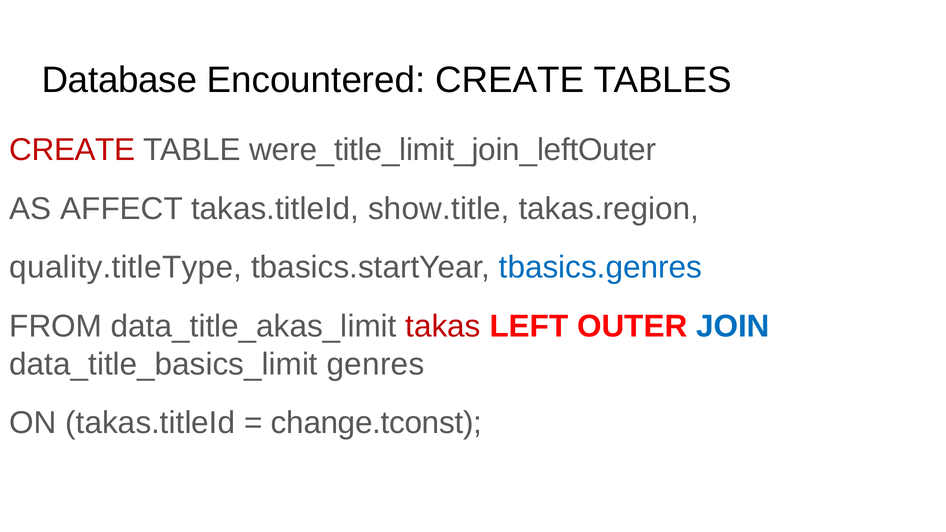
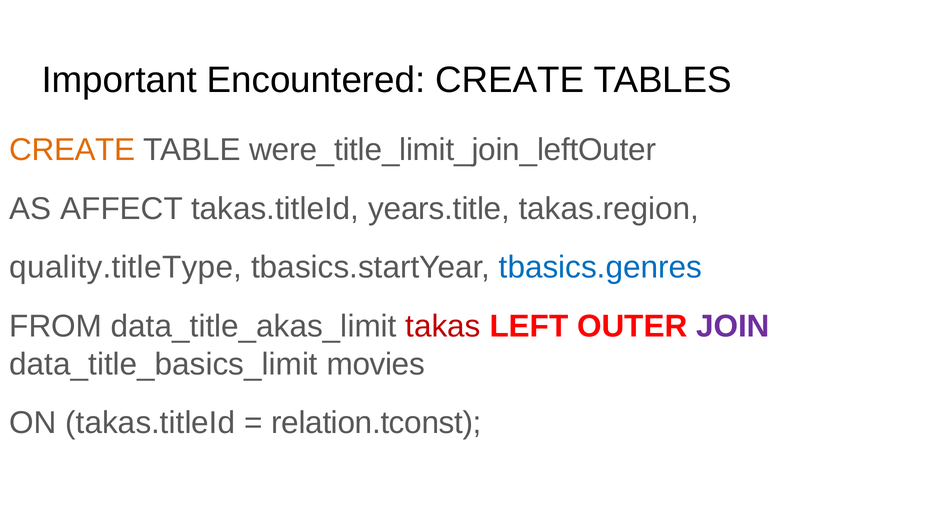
Database: Database -> Important (119, 80)
CREATE colour: red -> orange (72, 150)
show.title: show.title -> years.title (439, 209)
JOIN colour: blue -> purple (733, 326)
genres: genres -> movies (376, 364)
change.tconst: change.tconst -> relation.tconst (376, 423)
